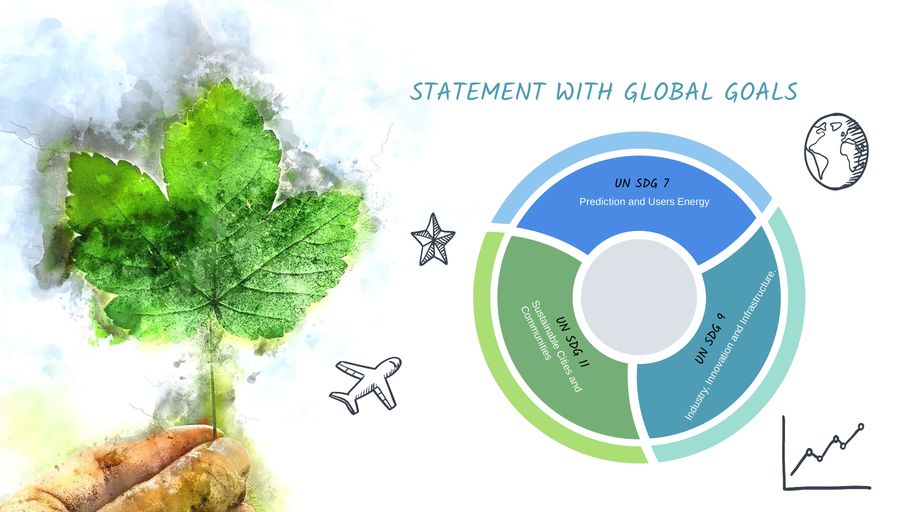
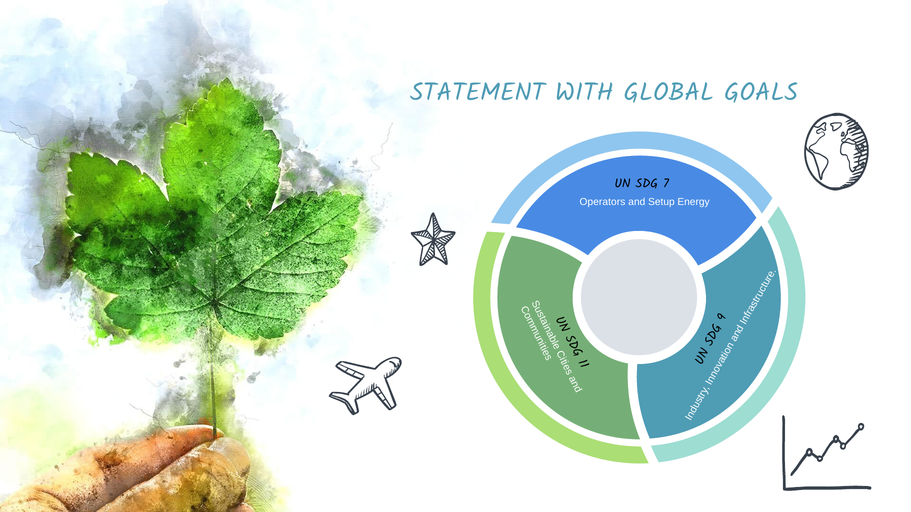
Prediction: Prediction -> Operators (602, 202)
Users: Users -> Setup (661, 202)
